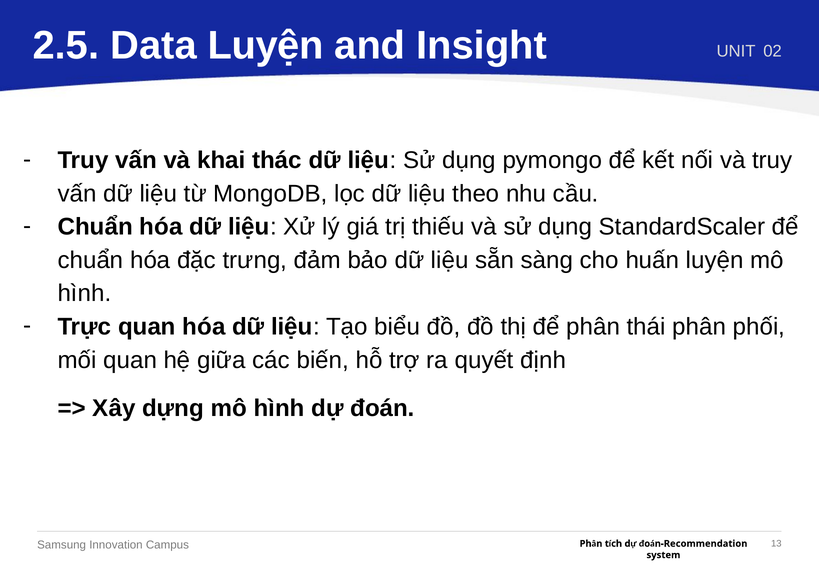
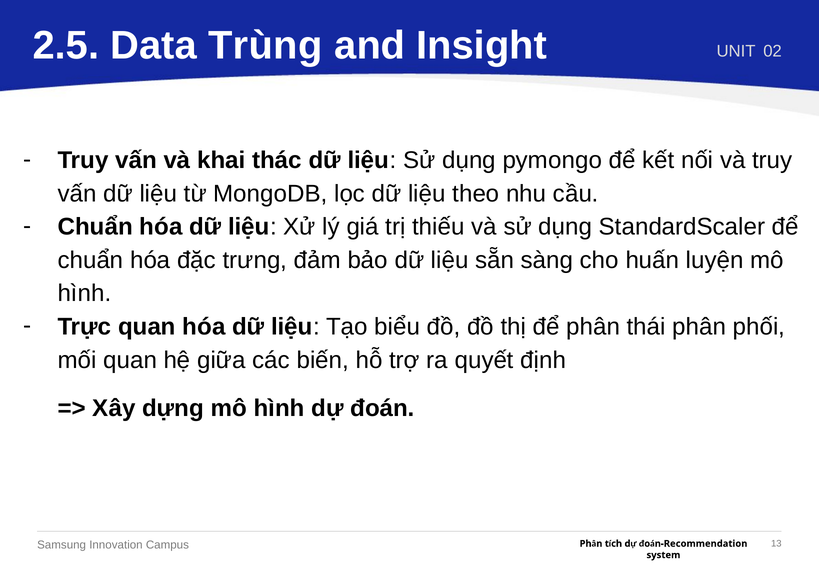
Data Luyện: Luyện -> Trùng (265, 46)
